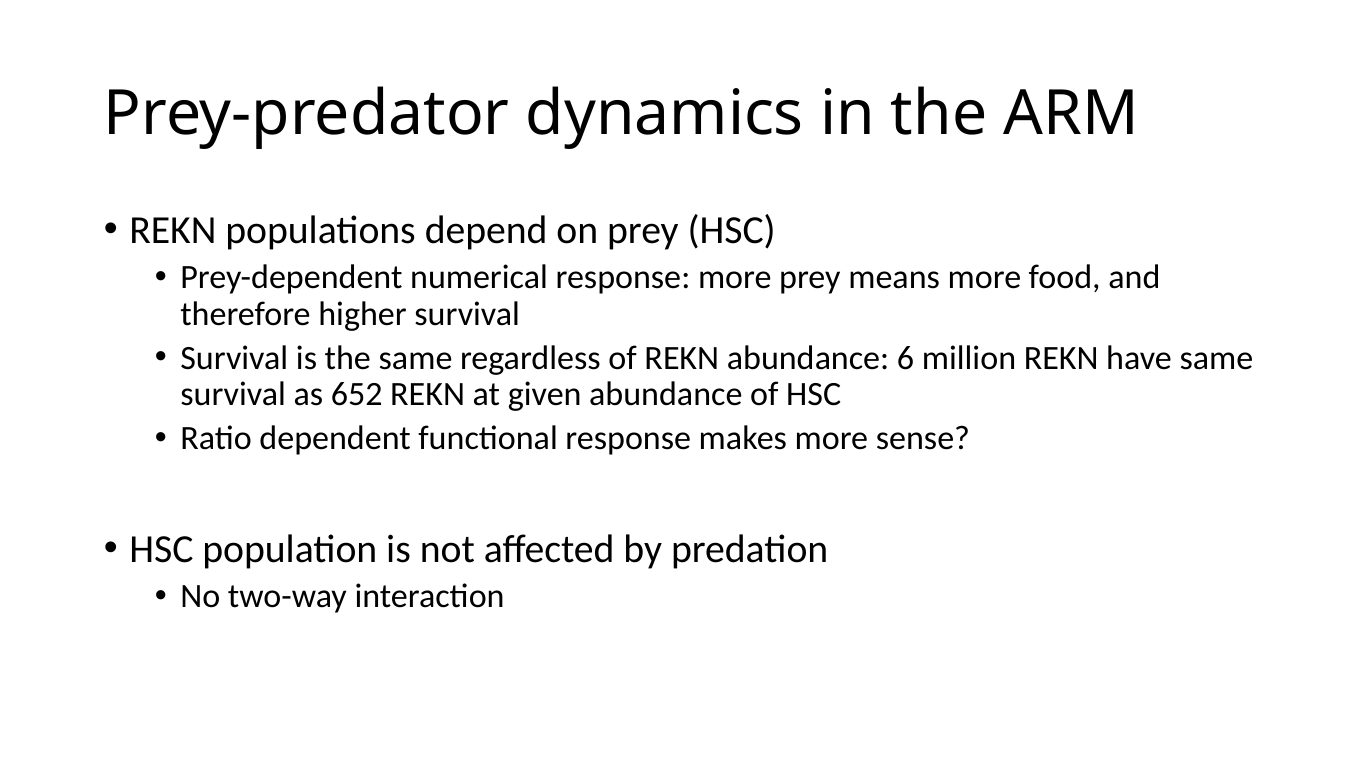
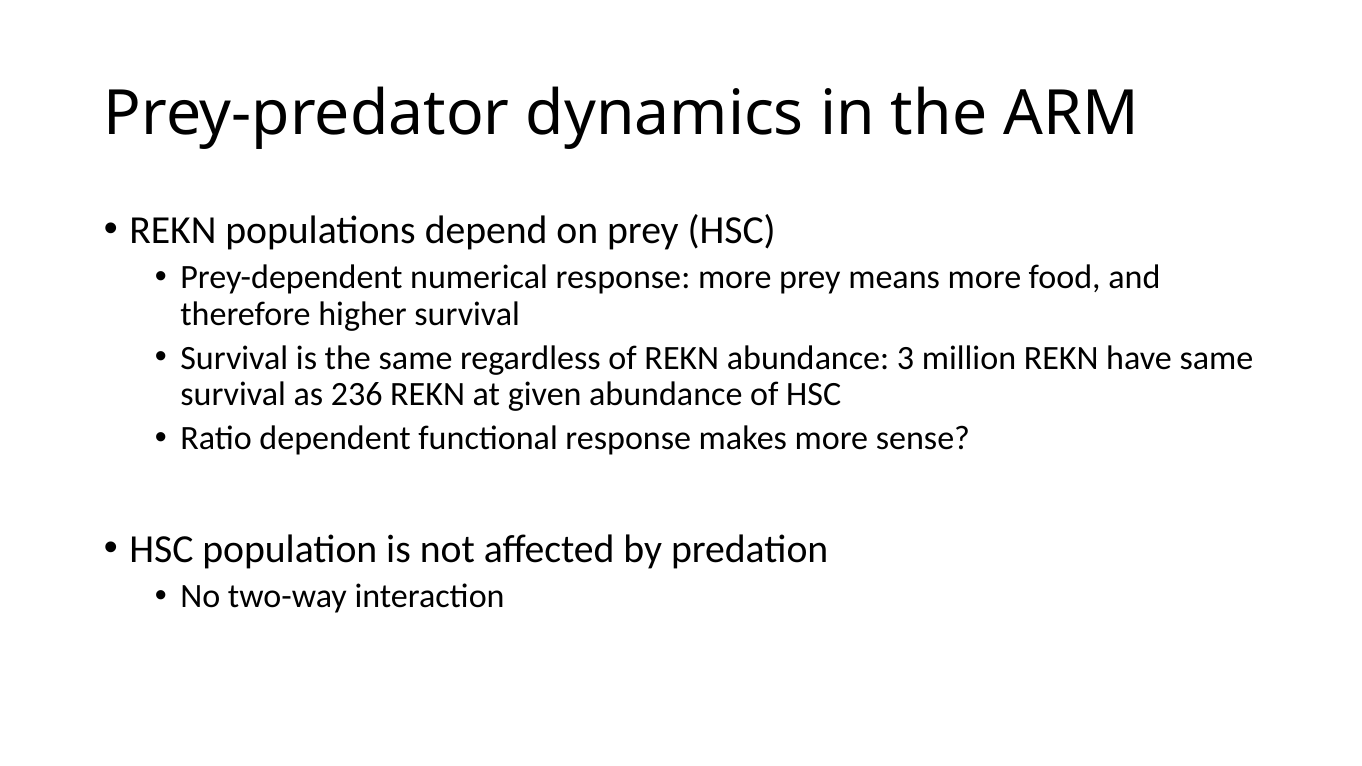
6: 6 -> 3 (906, 358)
652: 652 -> 236 (357, 395)
